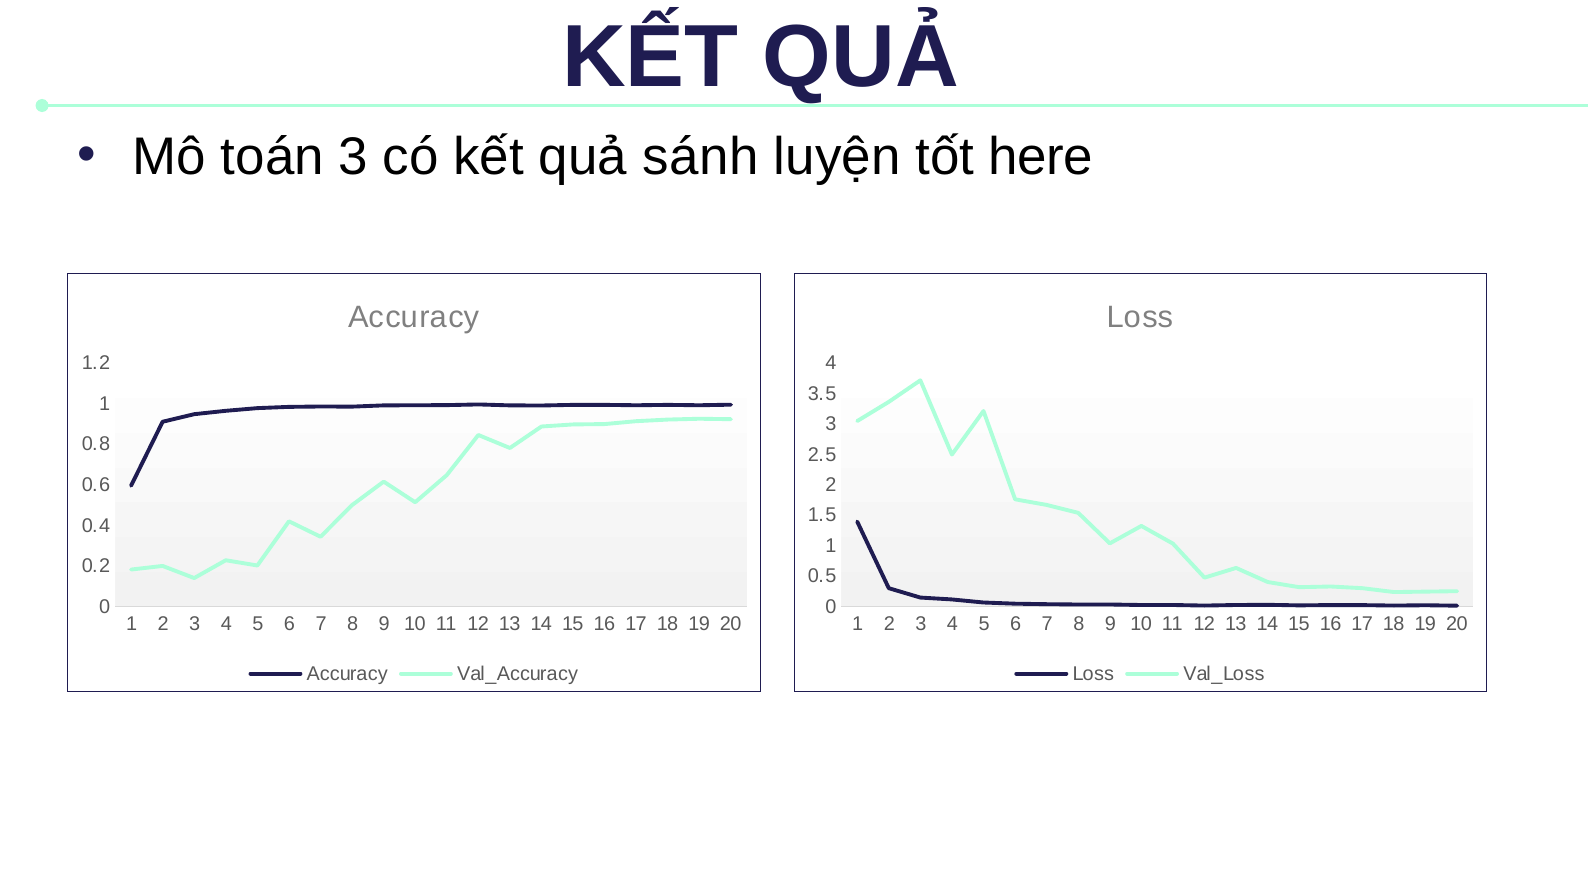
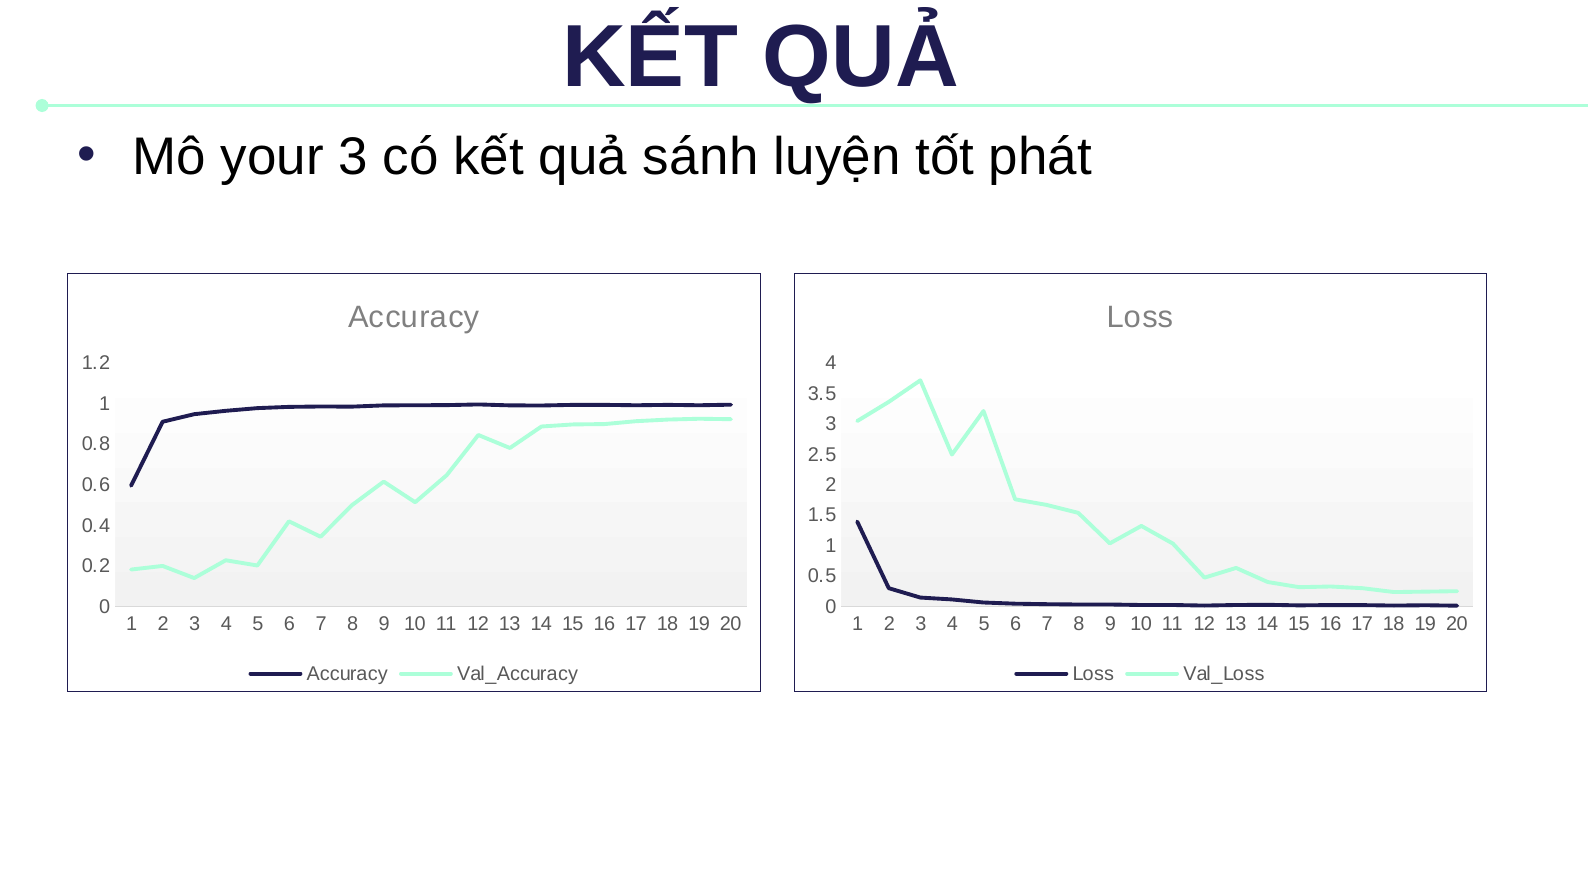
toán: toán -> your (272, 157)
here: here -> phát (1040, 157)
